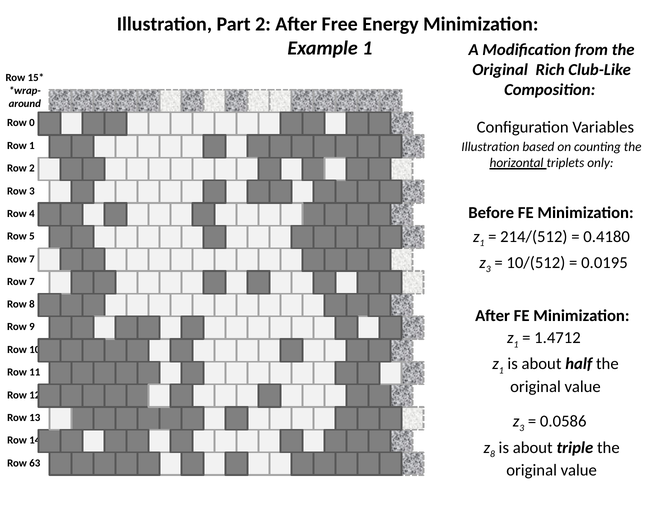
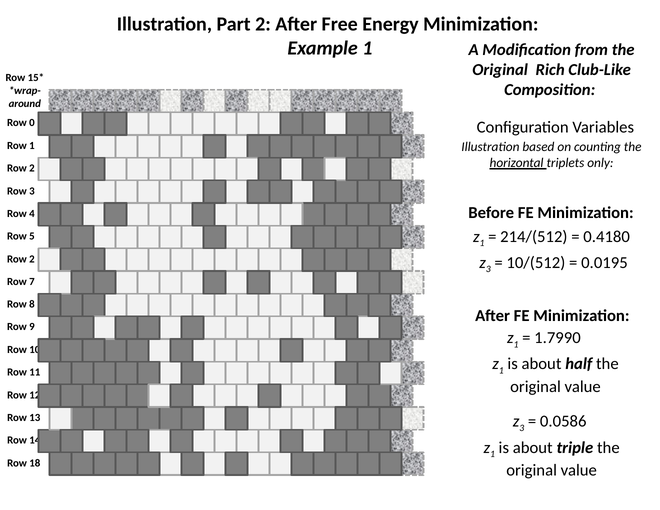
7: 7 -> 2 (32, 259)
1.4712: 1.4712 -> 1.7990 (557, 338)
8: 8 -> 1 (492, 454)
63: 63 -> 18 (35, 463)
